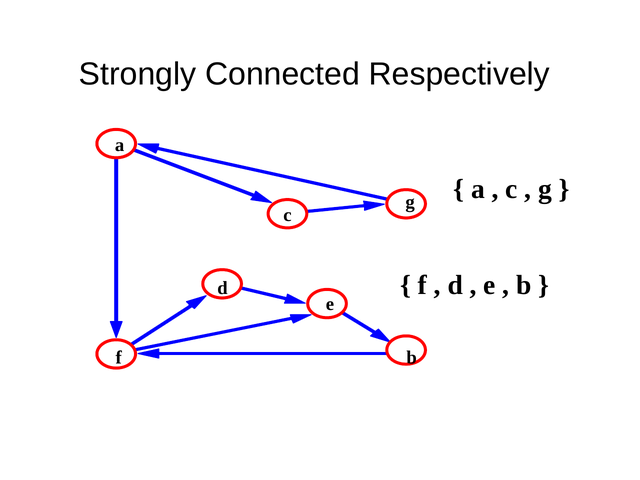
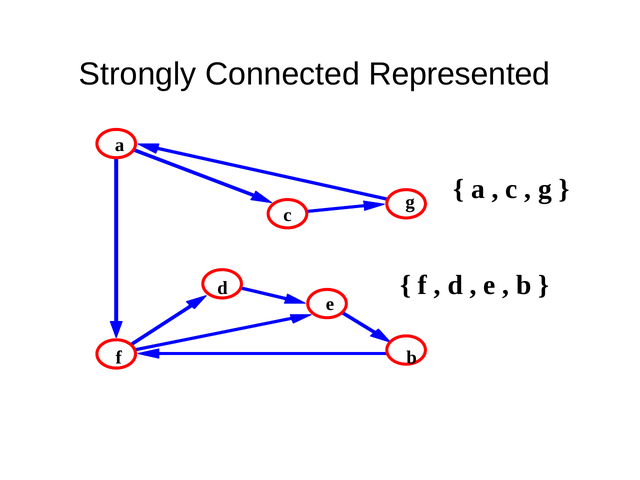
Respectively: Respectively -> Represented (459, 74)
